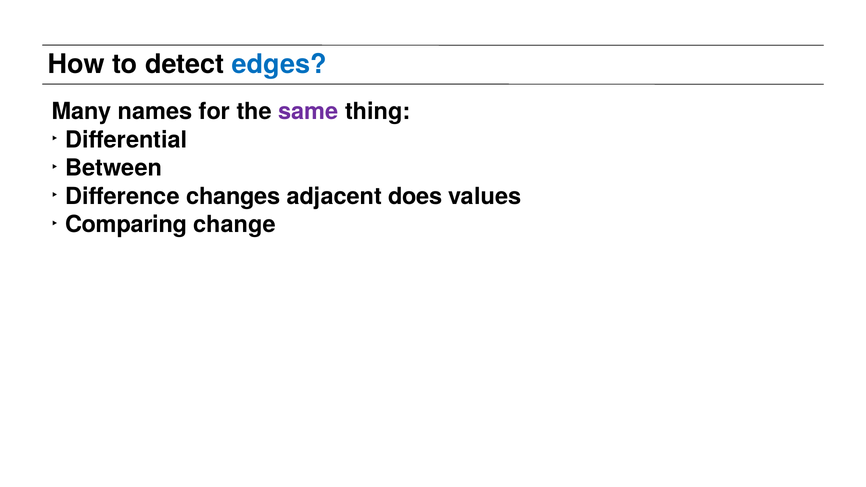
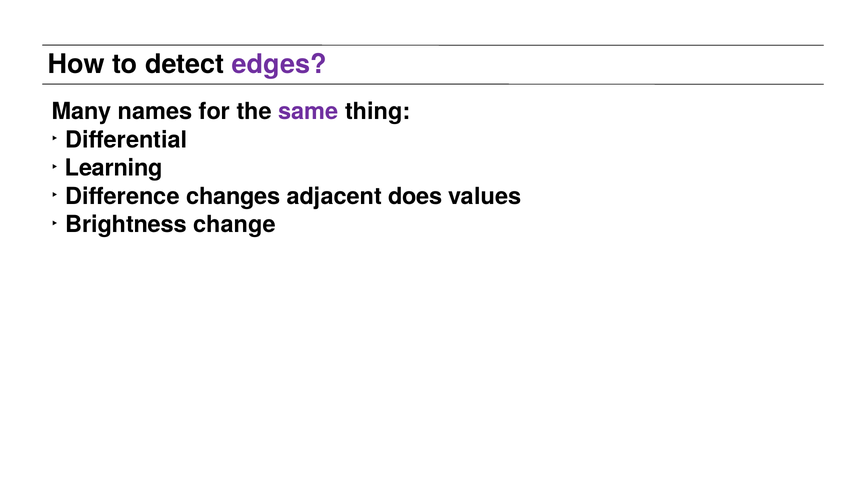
edges colour: blue -> purple (279, 64)
Between: Between -> Learning (114, 168)
Comparing: Comparing -> Brightness (126, 224)
